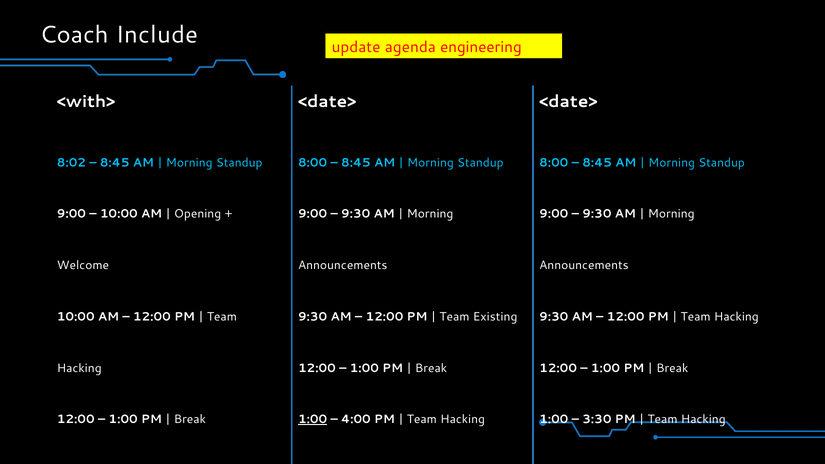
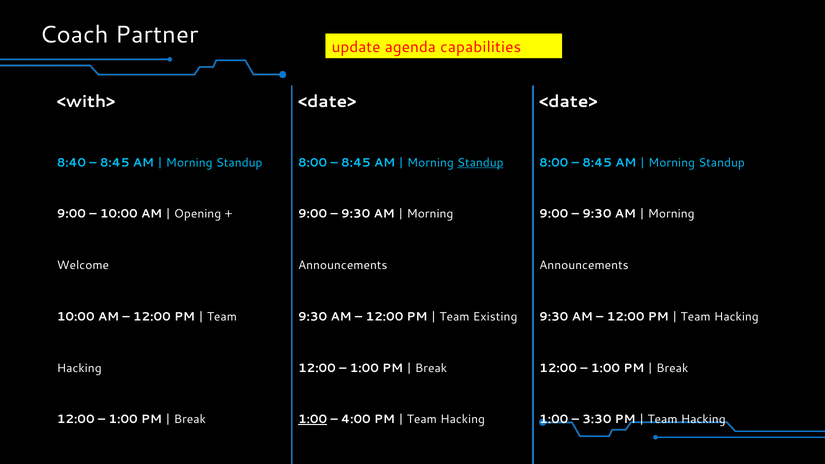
Include: Include -> Partner (157, 35)
engineering: engineering -> capabilities (481, 47)
8:02: 8:02 -> 8:40 (71, 163)
Standup underline: none -> present (480, 163)
